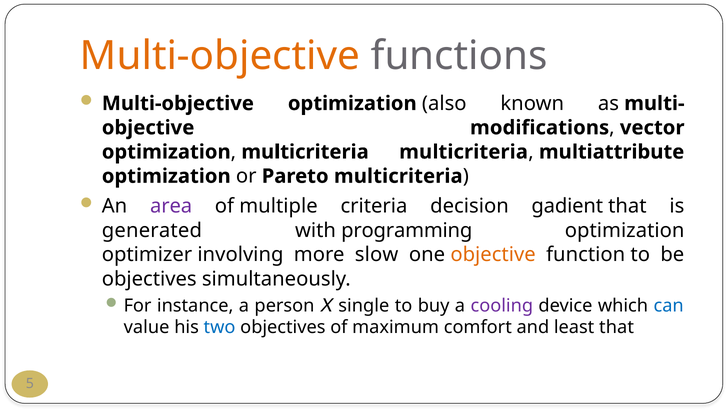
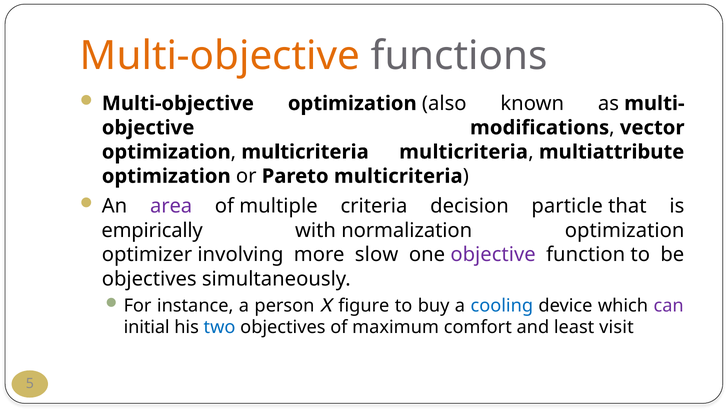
gadient: gadient -> particle (567, 207)
generated: generated -> empirically (152, 231)
programming: programming -> normalization (407, 231)
objective colour: orange -> purple (493, 255)
single: single -> figure (364, 306)
cooling colour: purple -> blue (502, 306)
can colour: blue -> purple (669, 306)
value: value -> initial (147, 328)
least that: that -> visit (616, 328)
